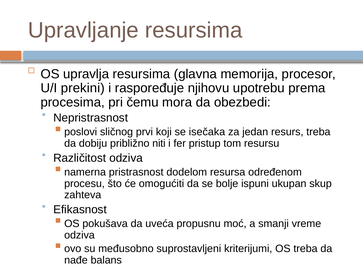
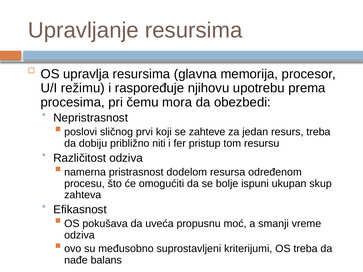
prekini: prekini -> režimu (83, 88)
isečaka: isečaka -> zahteve (207, 132)
